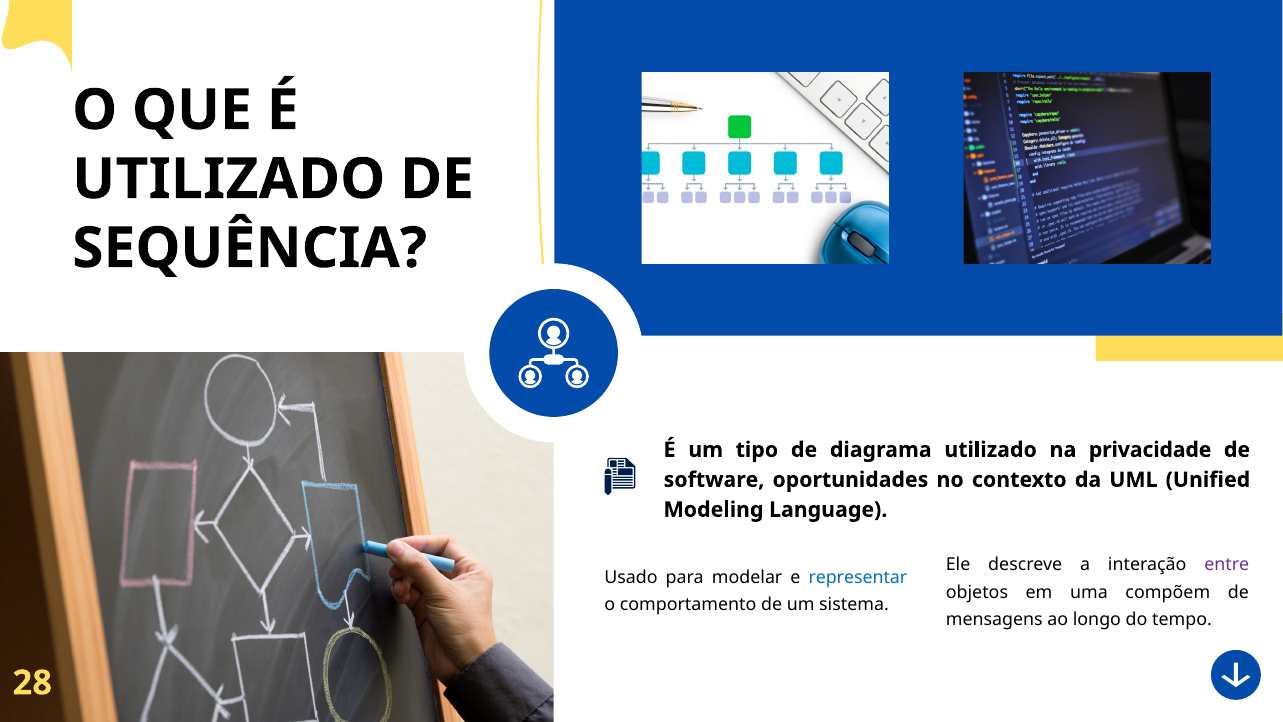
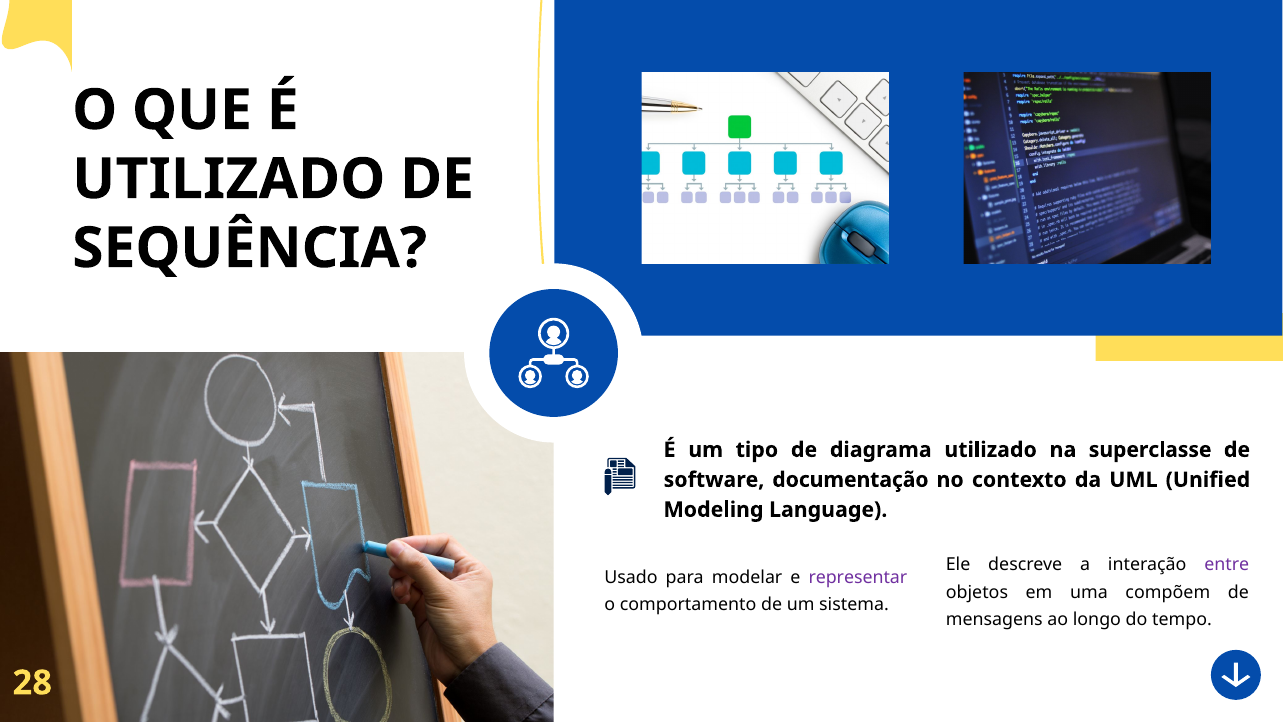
privacidade: privacidade -> superclasse (1150, 450)
oportunidades: oportunidades -> documentação (850, 480)
representar colour: blue -> purple (858, 577)
